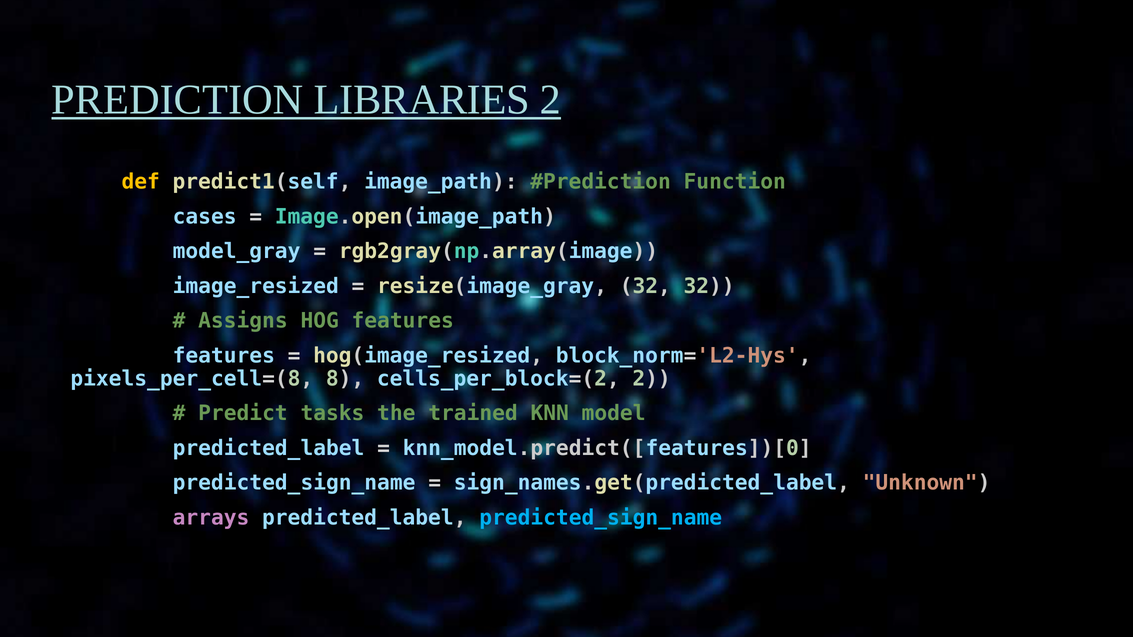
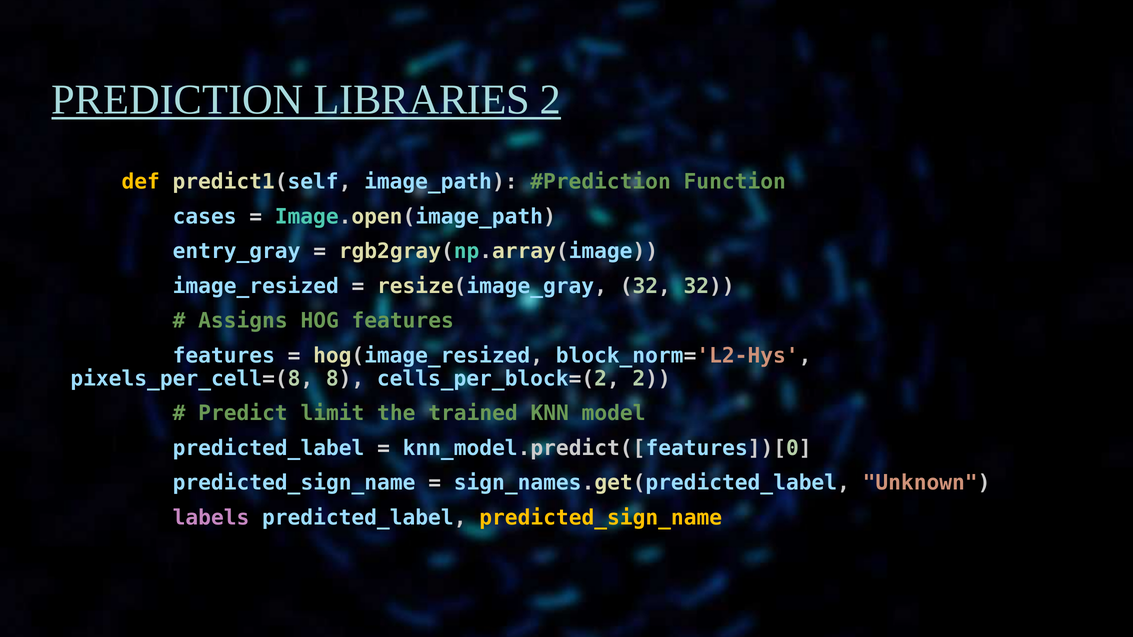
model_gray: model_gray -> entry_gray (237, 252)
tasks: tasks -> limit (332, 414)
arrays: arrays -> labels (211, 518)
predicted_sign_name colour: light blue -> yellow (601, 518)
